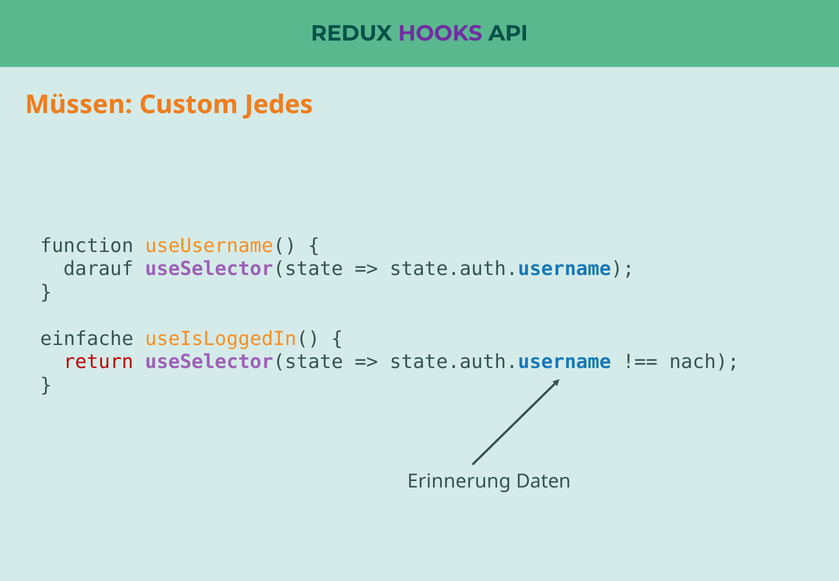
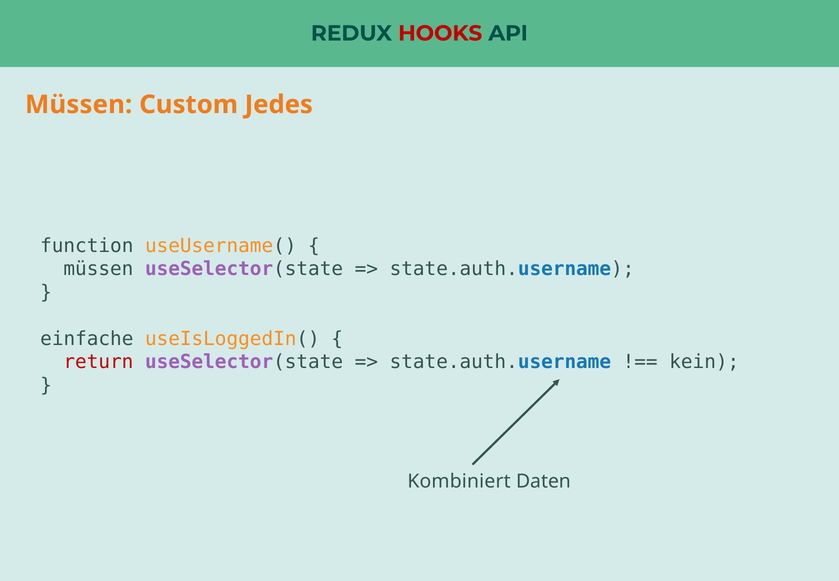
HOOKS colour: purple -> red (440, 33)
darauf: darauf -> müssen (98, 269)
nach: nach -> kein (704, 362)
Erinnerung: Erinnerung -> Kombiniert (459, 481)
